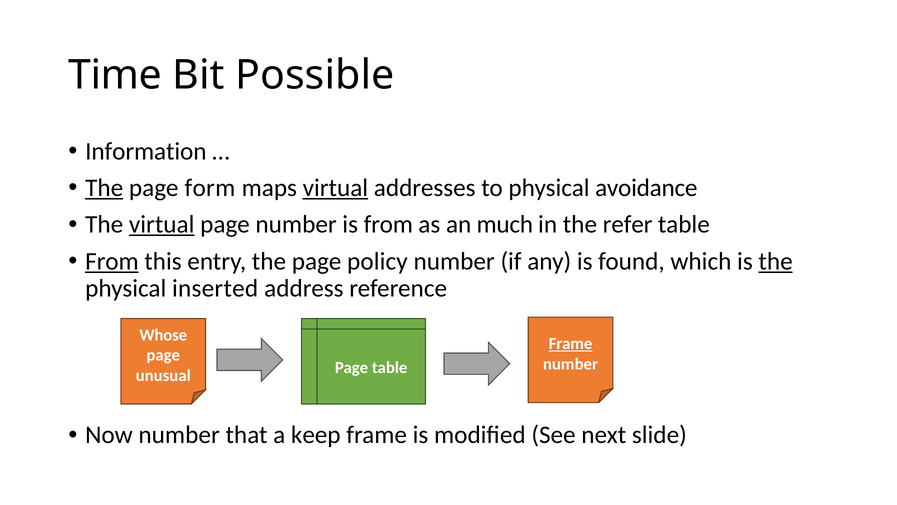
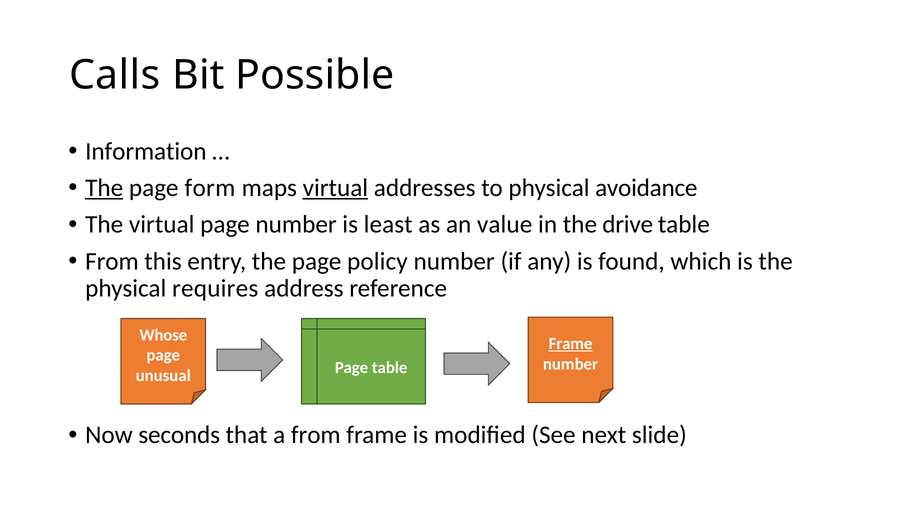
Time: Time -> Calls (115, 75)
virtual underline: present -> none (162, 224)
is from: from -> least (388, 224)
much: much -> value (505, 224)
refer: refer -> drive (628, 224)
From underline: present -> none (112, 261)
the underline: present -> none (776, 261)
inserted: inserted -> requires (215, 288)
Now number: number -> seconds (179, 435)
a keep: keep -> from (316, 435)
